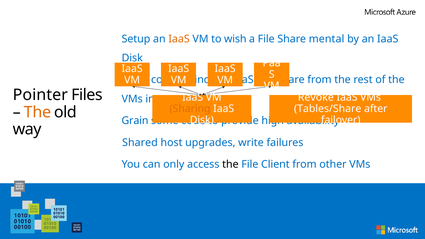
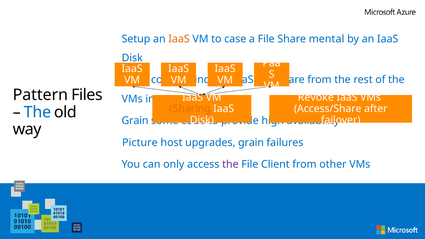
wish: wish -> case (235, 39)
Pointer: Pointer -> Pattern (40, 95)
Tables/Share: Tables/Share -> Access/Share (328, 109)
The colour: orange -> blue (37, 112)
Shared: Shared -> Picture (140, 143)
upgrades write: write -> grain (251, 143)
the colour: black -> purple (230, 164)
